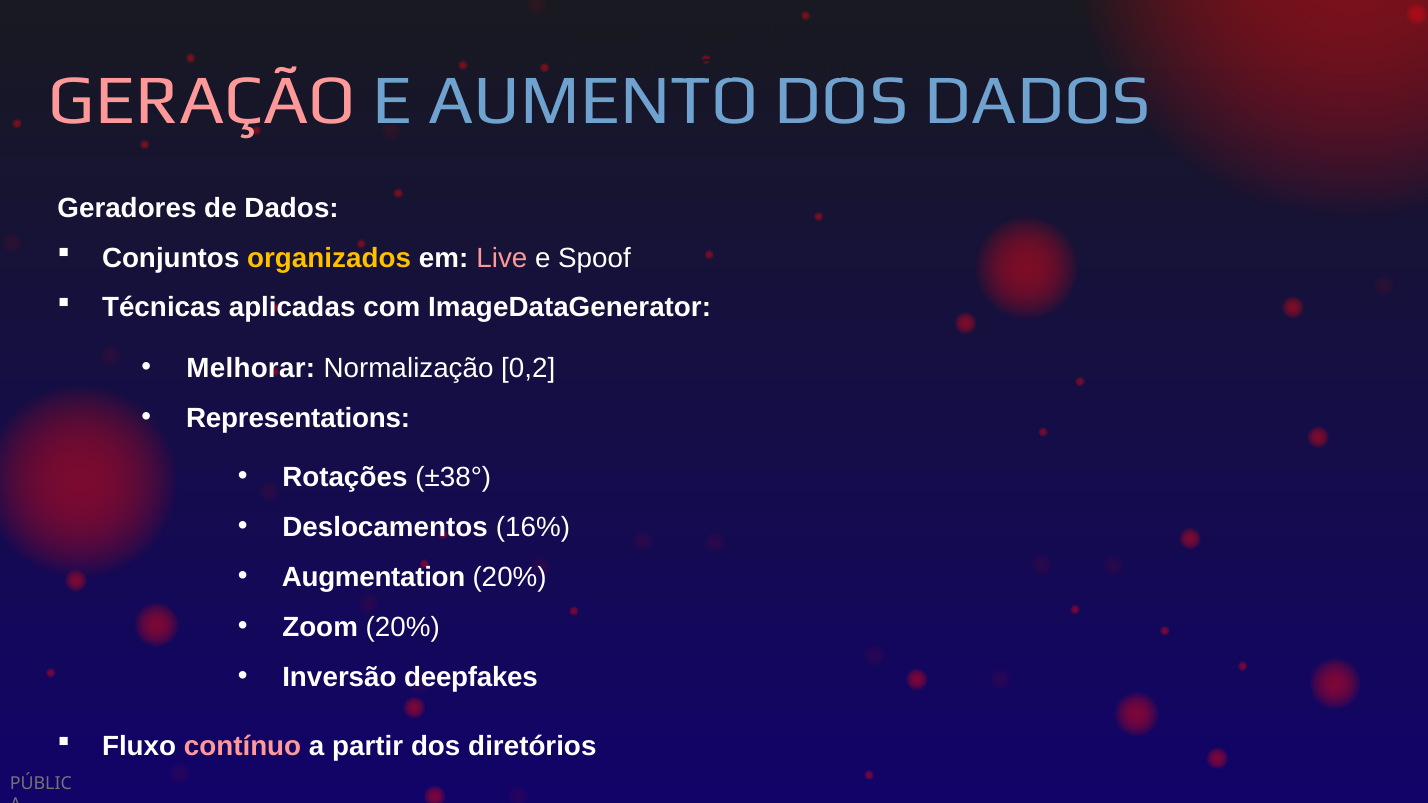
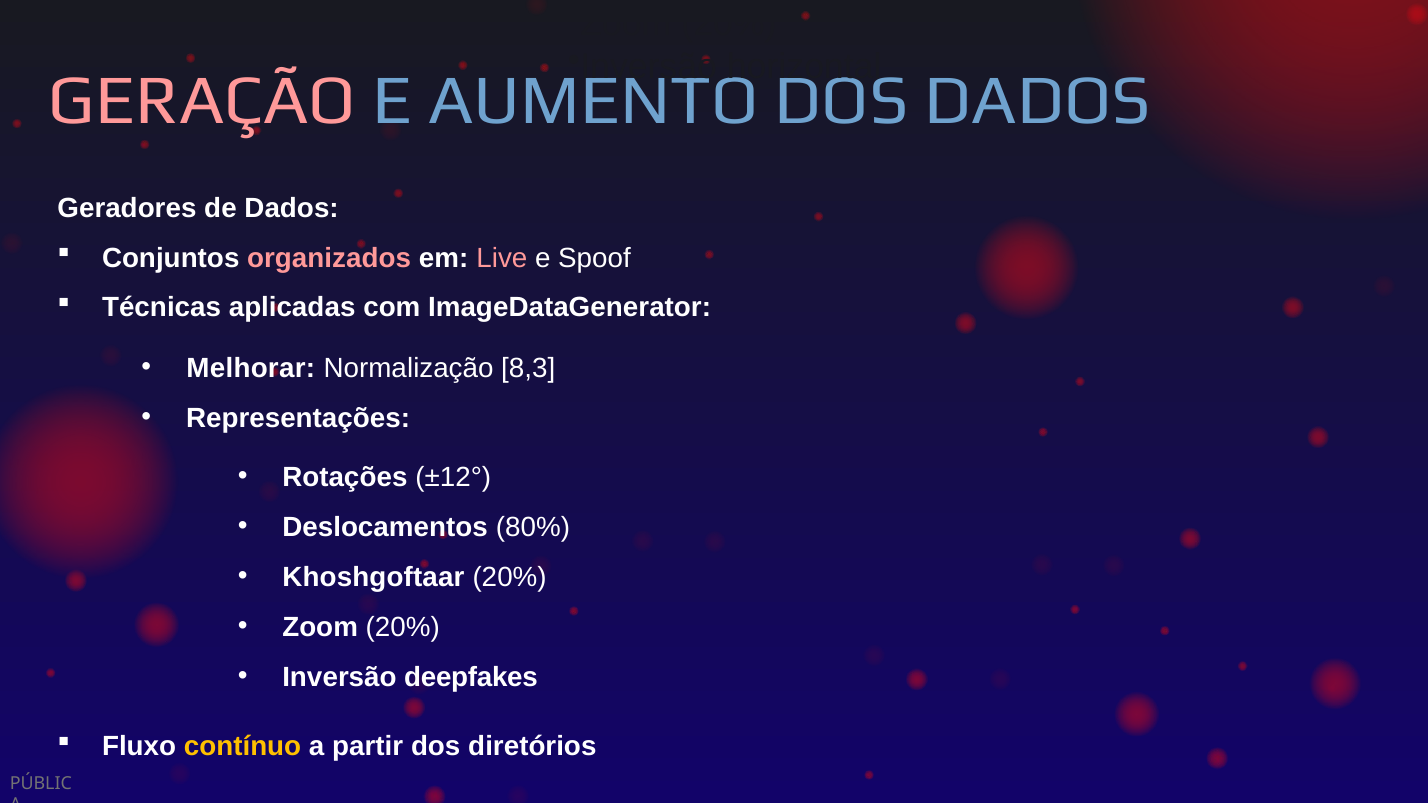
organizados colour: yellow -> pink (329, 258)
0,2: 0,2 -> 8,3 (528, 368)
Representations: Representations -> Representações (298, 418)
±38°: ±38° -> ±12° (453, 477)
16%: 16% -> 80% (533, 527)
Augmentation: Augmentation -> Khoshgoftaar (373, 577)
contínuo colour: pink -> yellow (243, 747)
